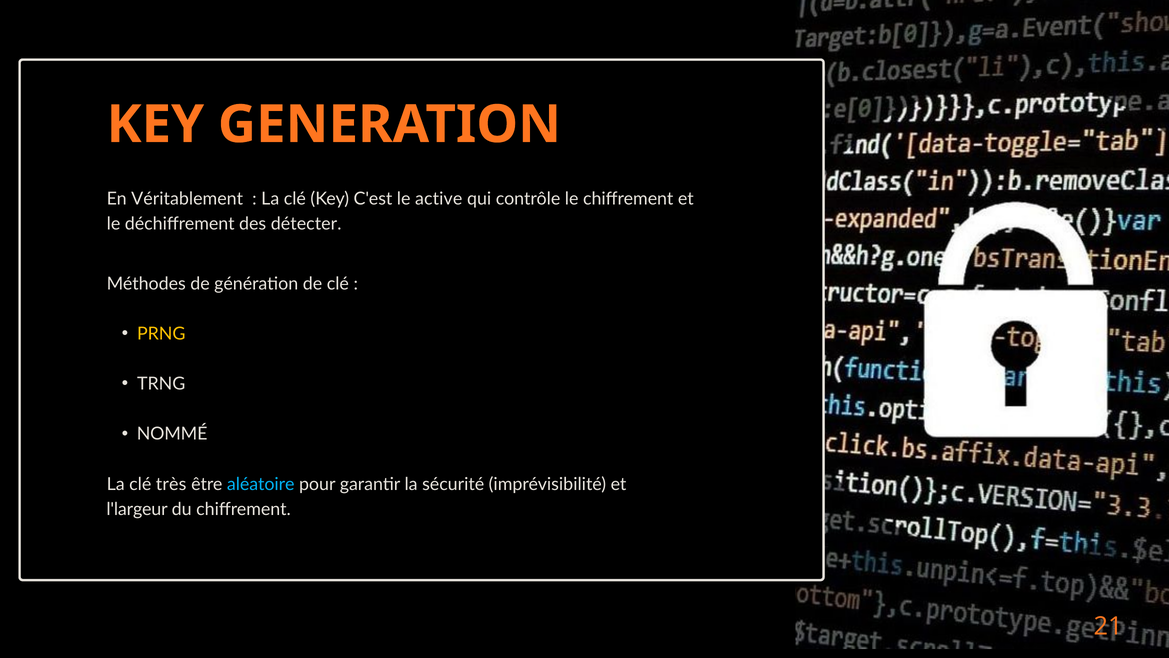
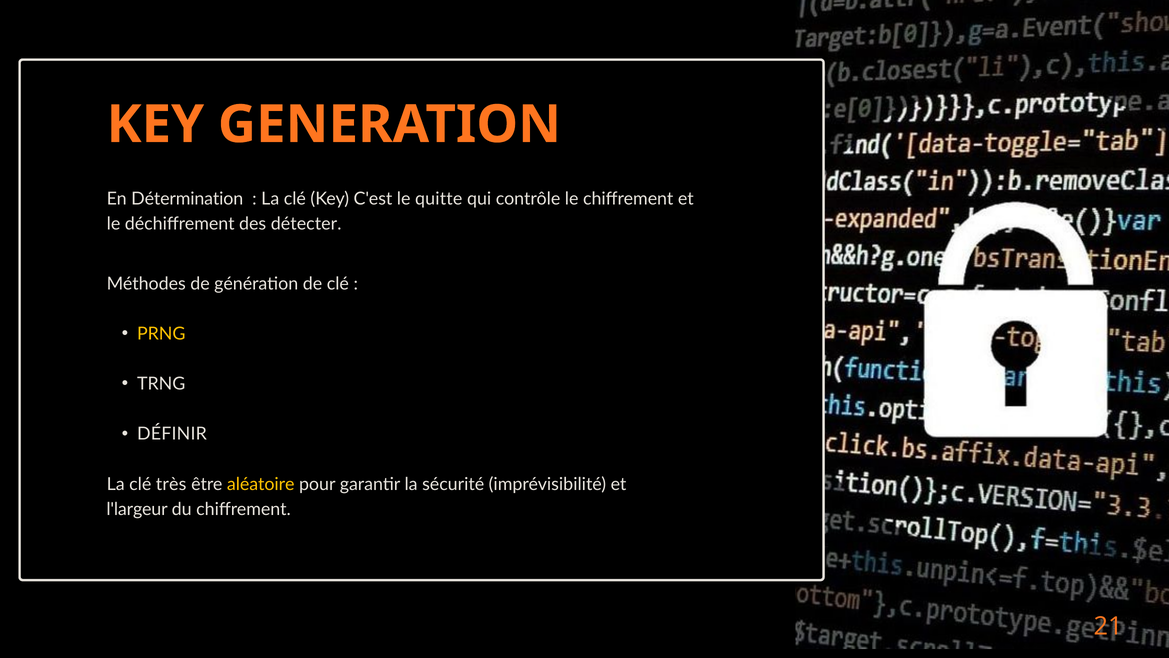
Véritablement: Véritablement -> Détermination (187, 199)
active: active -> quitte (439, 199)
NOMMÉ: NOMMÉ -> DÉFINIR (172, 434)
aléatoire colour: light blue -> yellow (261, 484)
